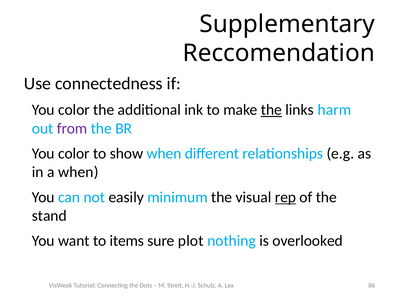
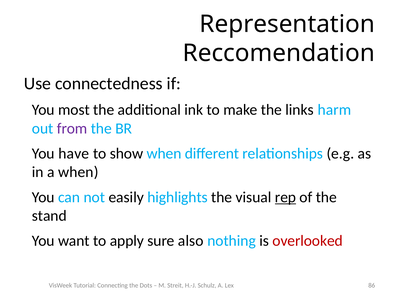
Supplementary: Supplementary -> Representation (287, 24)
color: color -> most (74, 110)
the underline: present -> none (271, 110)
color: color -> have (74, 154)
minimum: minimum -> highlights (178, 197)
items: items -> apply (127, 241)
plot: plot -> also (191, 241)
overlooked colour: black -> red (308, 241)
